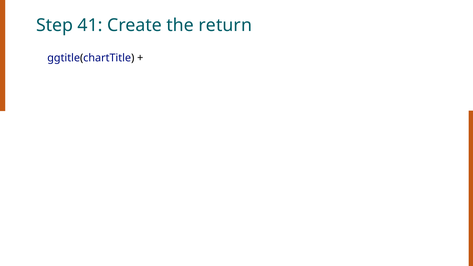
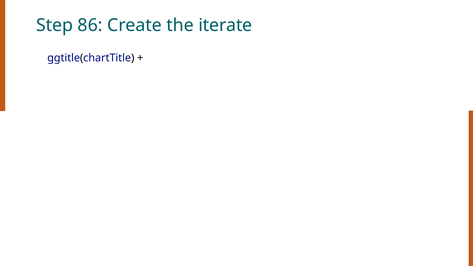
41: 41 -> 86 (90, 25)
return: return -> iterate (225, 25)
